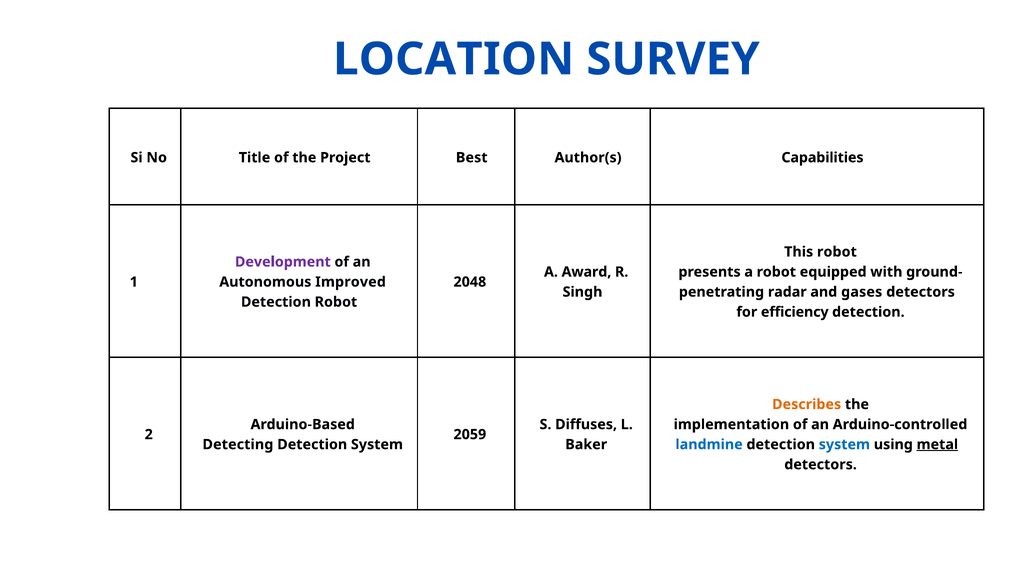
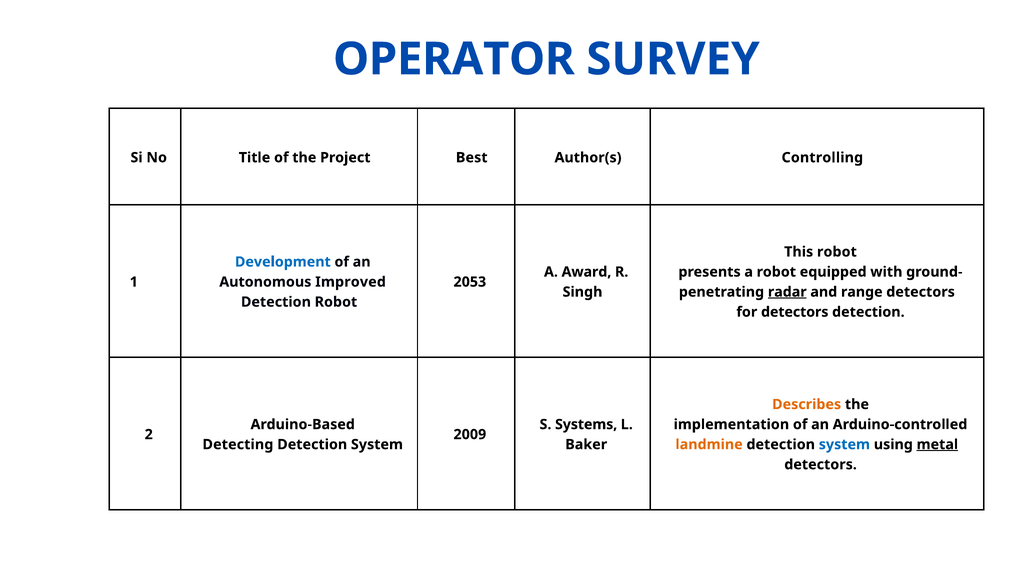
LOCATION: LOCATION -> OPERATOR (454, 59)
Capabilities: Capabilities -> Controlling (822, 157)
Development colour: purple -> blue (283, 262)
2048: 2048 -> 2053 (470, 282)
radar underline: none -> present (787, 292)
gases: gases -> range (862, 292)
for efficiency: efficiency -> detectors (795, 312)
Diffuses: Diffuses -> Systems (586, 424)
2059: 2059 -> 2009 (470, 434)
landmine colour: blue -> orange (709, 444)
